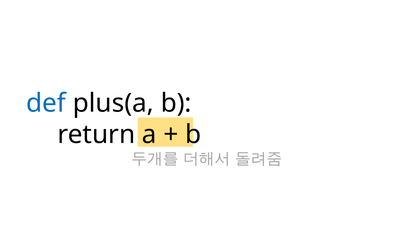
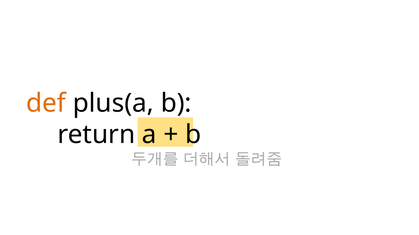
def colour: blue -> orange (46, 104)
